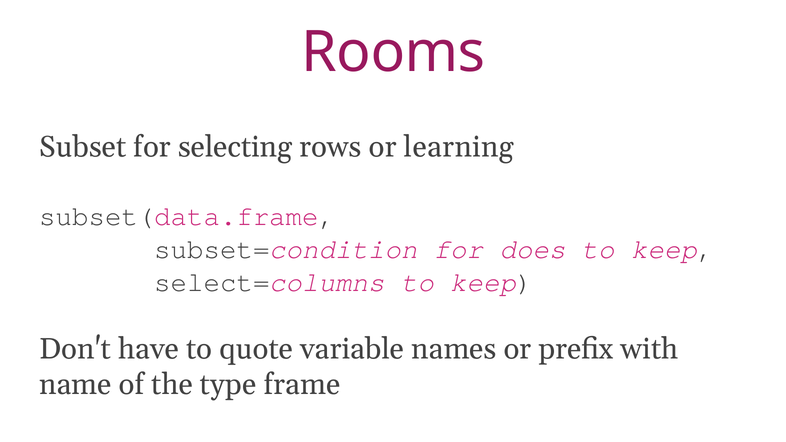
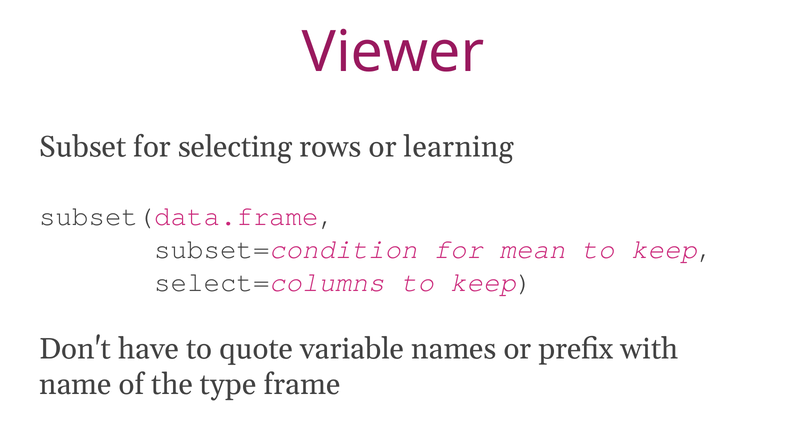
Rooms: Rooms -> Viewer (393, 52)
does: does -> mean (533, 249)
